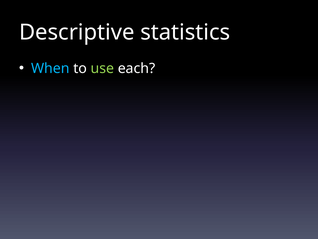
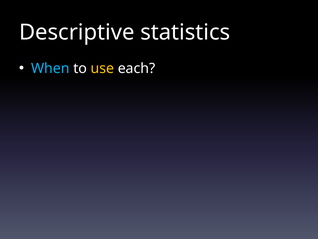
use colour: light green -> yellow (102, 68)
